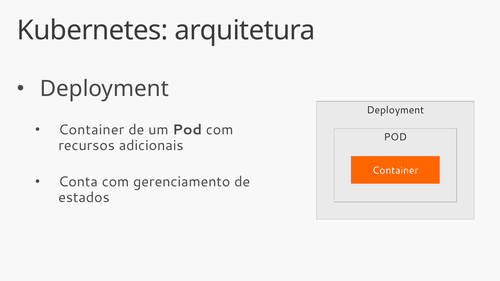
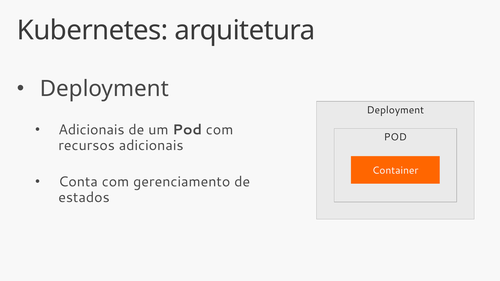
Container: Container -> Adicionais (91, 130)
